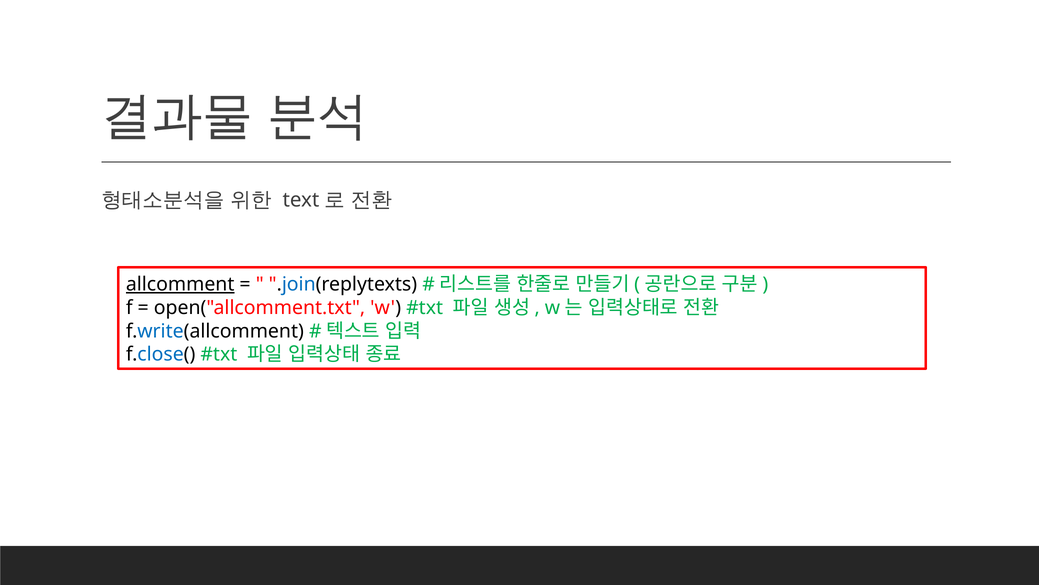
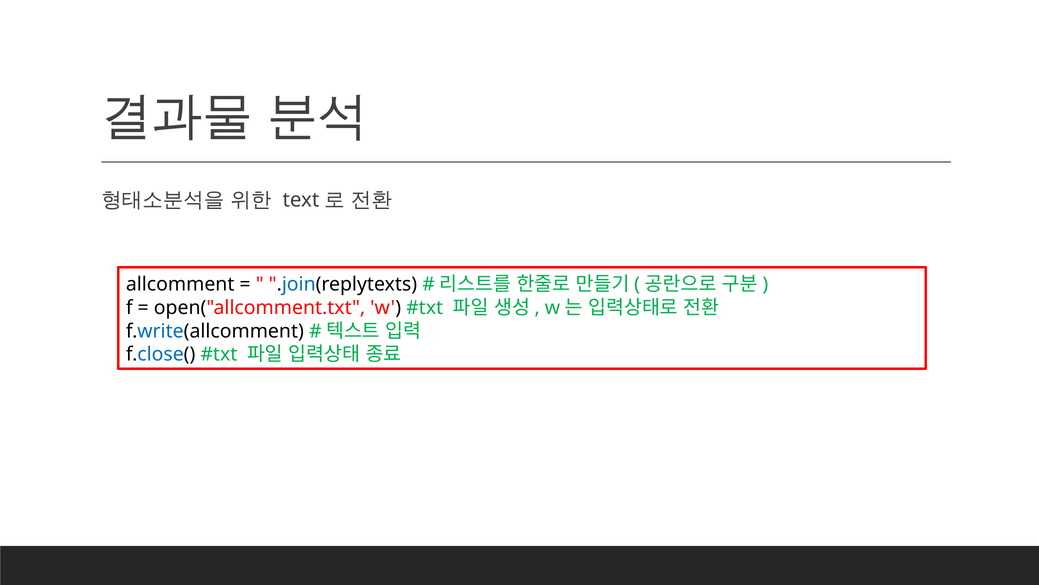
allcomment underline: present -> none (180, 284)
